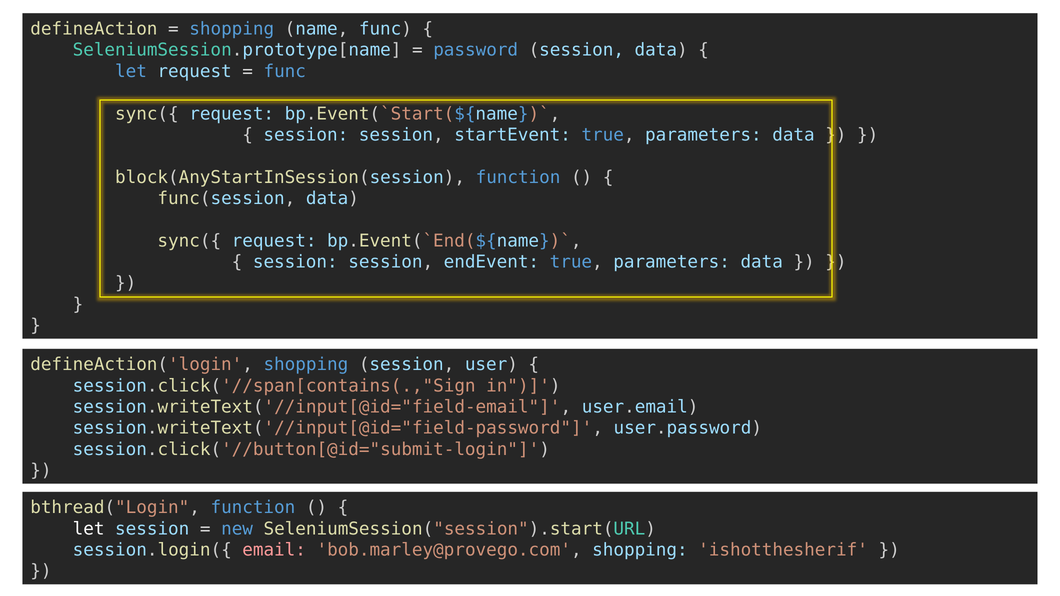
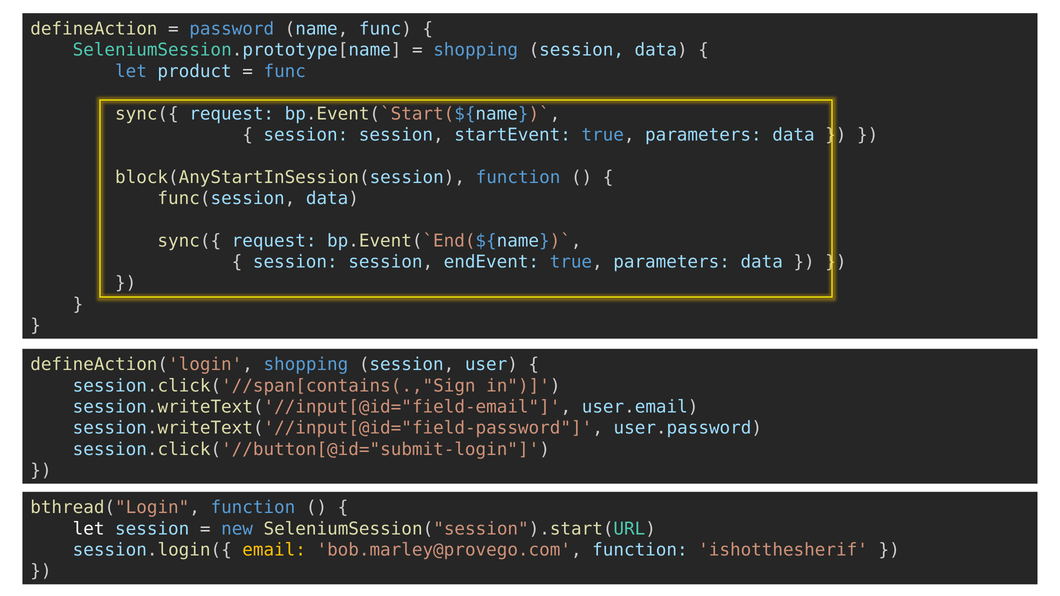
shopping: shopping -> password (232, 29)
password: password -> shopping (476, 50)
let request: request -> product (195, 71)
email colour: pink -> yellow (274, 550)
bob.marley@provego.com shopping: shopping -> function (640, 550)
